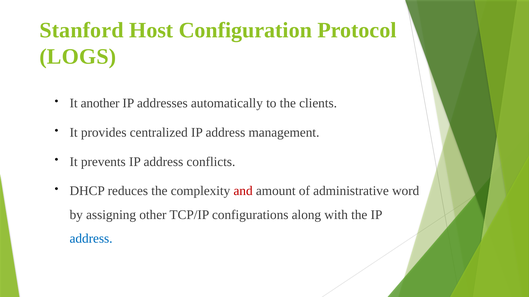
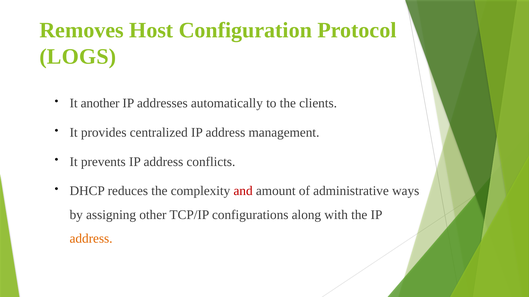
Stanford: Stanford -> Removes (82, 30)
word: word -> ways (406, 191)
address colour: blue -> orange (91, 239)
